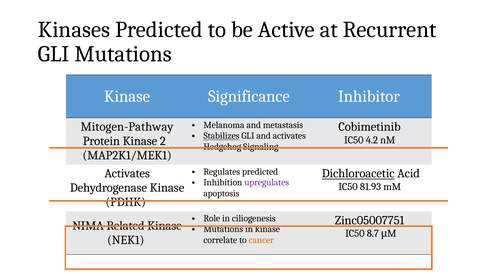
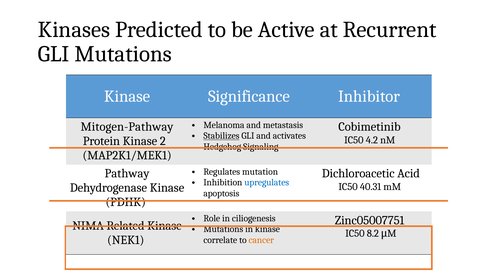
Regulates predicted: predicted -> mutation (260, 172)
Activates: Activates -> Pathway (127, 174)
Dichloroacetic underline: present -> none (358, 174)
upregulates colour: purple -> blue (267, 183)
81.93: 81.93 -> 40.31 (371, 187)
8.7: 8.7 -> 8.2 (373, 233)
